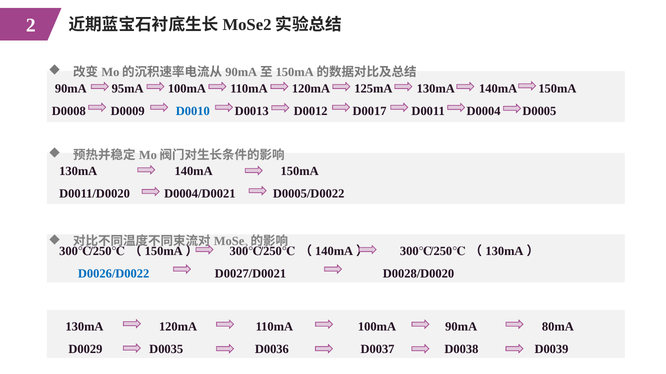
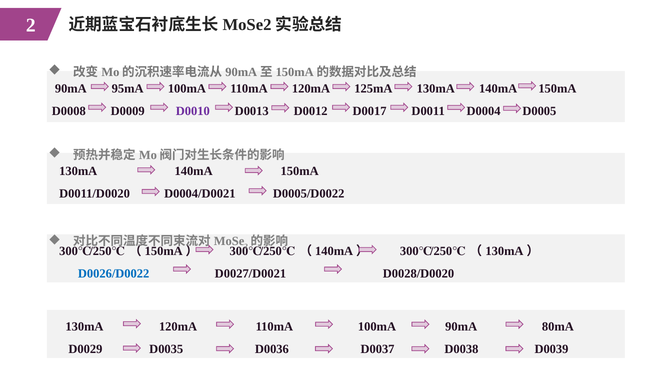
D0010 colour: blue -> purple (193, 111)
